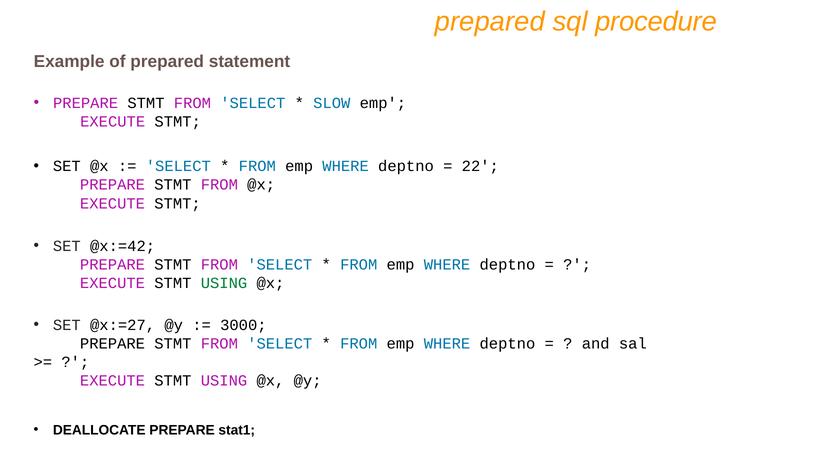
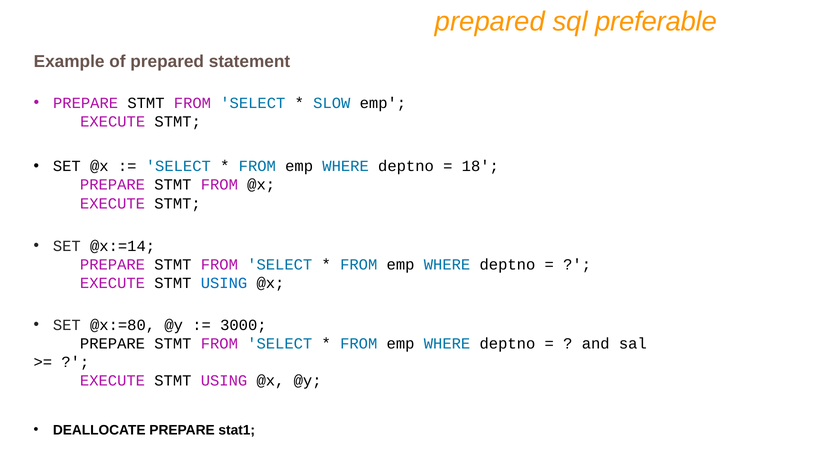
procedure: procedure -> preferable (656, 21)
22: 22 -> 18 (480, 166)
@x:=42: @x:=42 -> @x:=14 (123, 246)
USING colour: green -> blue (224, 283)
@x:=27: @x:=27 -> @x:=80 (123, 325)
